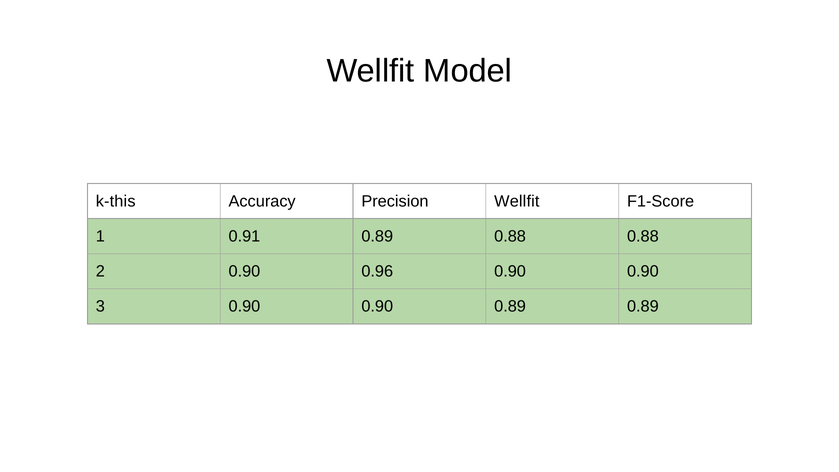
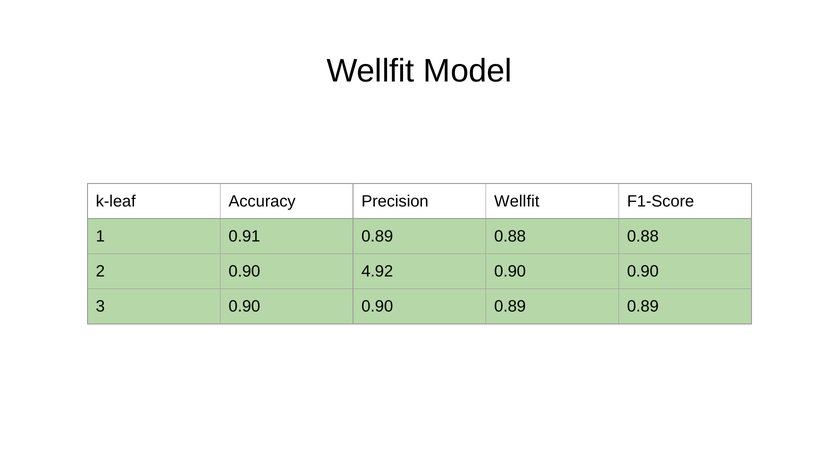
k-this: k-this -> k-leaf (116, 201)
0.96: 0.96 -> 4.92 (377, 271)
